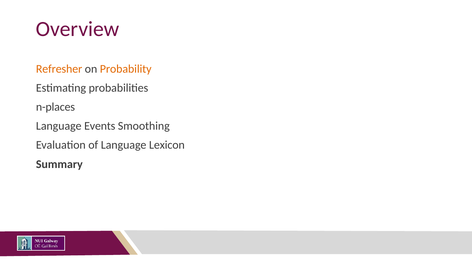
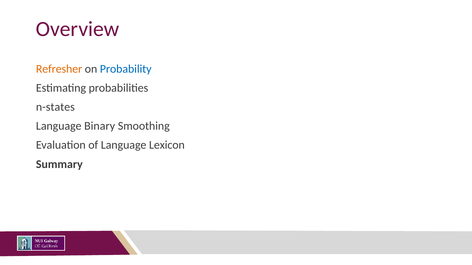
Probability colour: orange -> blue (126, 69)
n-places: n-places -> n-states (55, 107)
Events: Events -> Binary (100, 126)
